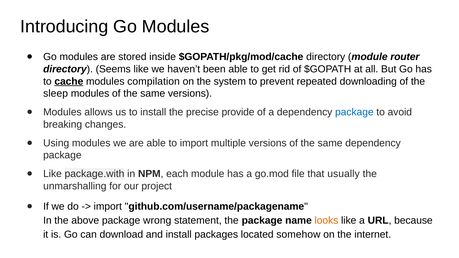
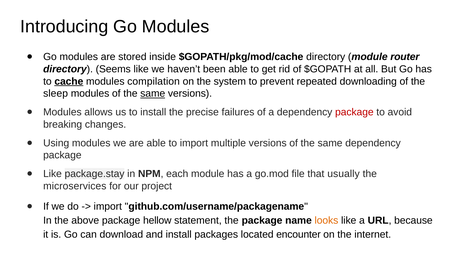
same underline: none -> present (153, 94)
provide: provide -> failures (238, 112)
package colour: blue -> red (354, 112)
package.with: package.with -> package.stay (95, 174)
unmarshalling: unmarshalling -> microservices (75, 186)
wrong: wrong -> hellow (157, 221)
somehow: somehow -> encounter (299, 235)
